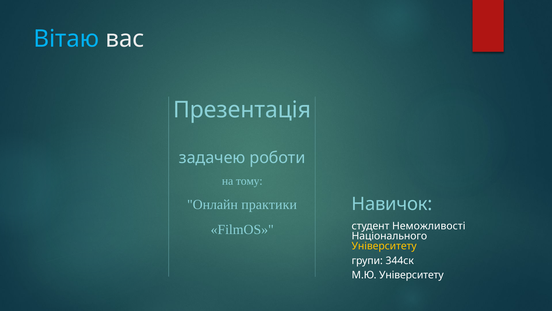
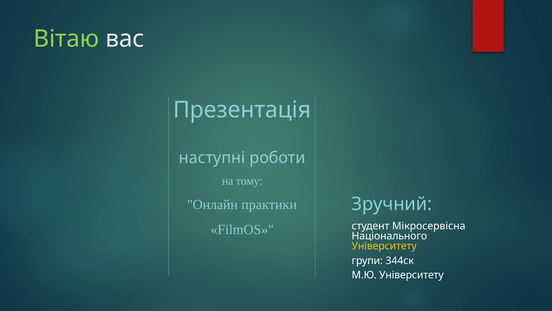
Вітаю colour: light blue -> light green (66, 39)
задачею: задачею -> наступні (212, 158)
Навичок: Навичок -> Зручний (392, 204)
Неможливості: Неможливості -> Мікросервісна (429, 226)
